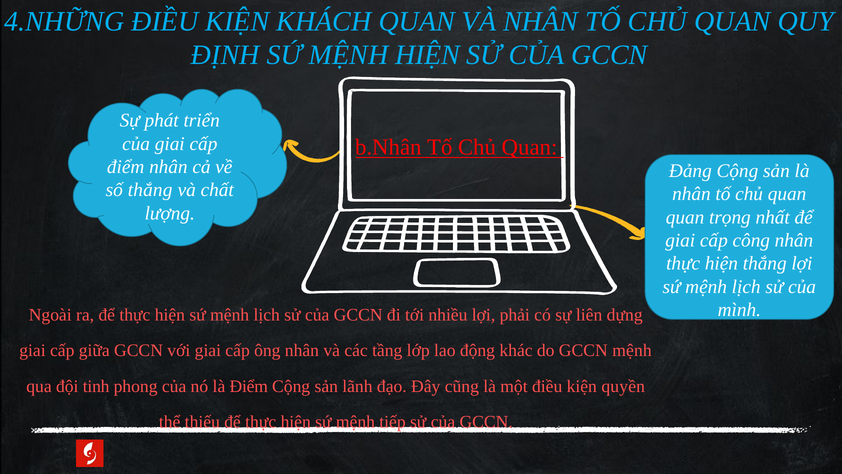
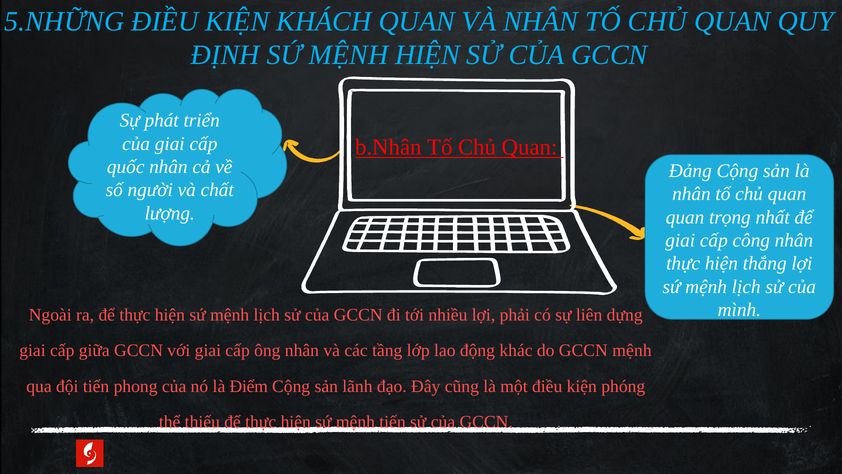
4.NHỮNG: 4.NHỮNG -> 5.NHỮNG (64, 21)
điểm: điểm -> quốc (126, 167)
số thắng: thắng -> người (150, 190)
đội tinh: tinh -> tiến (96, 386)
quyền: quyền -> phóng (623, 386)
mệnh tiếp: tiếp -> tiến (393, 422)
